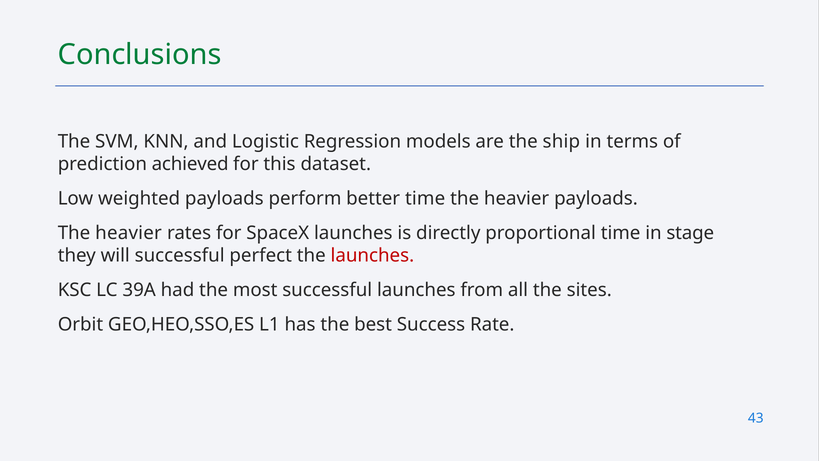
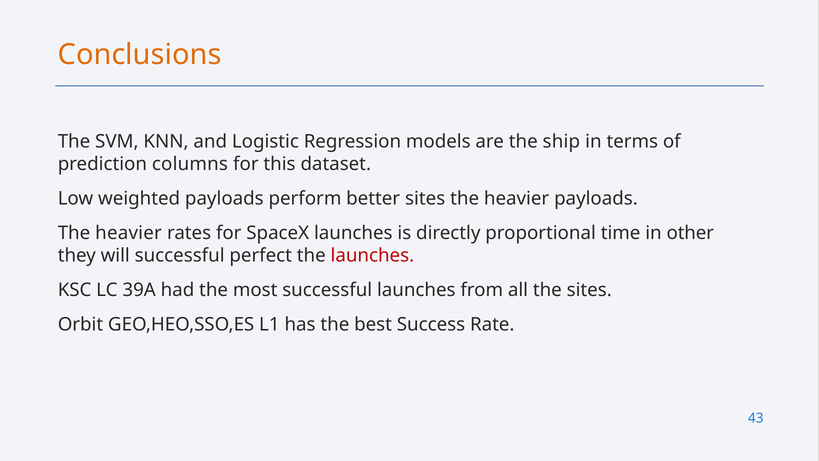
Conclusions colour: green -> orange (140, 55)
achieved: achieved -> columns (190, 164)
better time: time -> sites (425, 198)
stage: stage -> other (690, 233)
